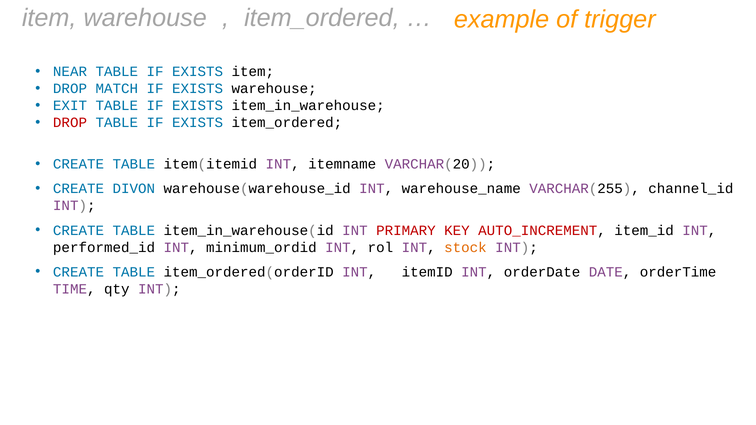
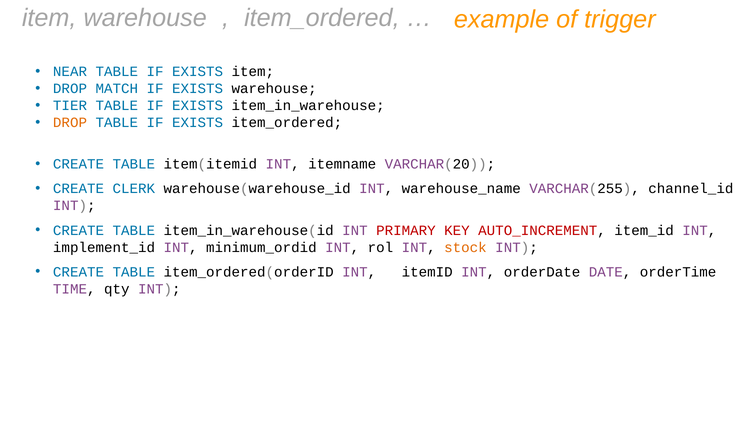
EXIT: EXIT -> TIER (70, 106)
DROP colour: red -> orange (70, 123)
DIVON: DIVON -> CLERK (134, 189)
performed_id: performed_id -> implement_id (104, 247)
